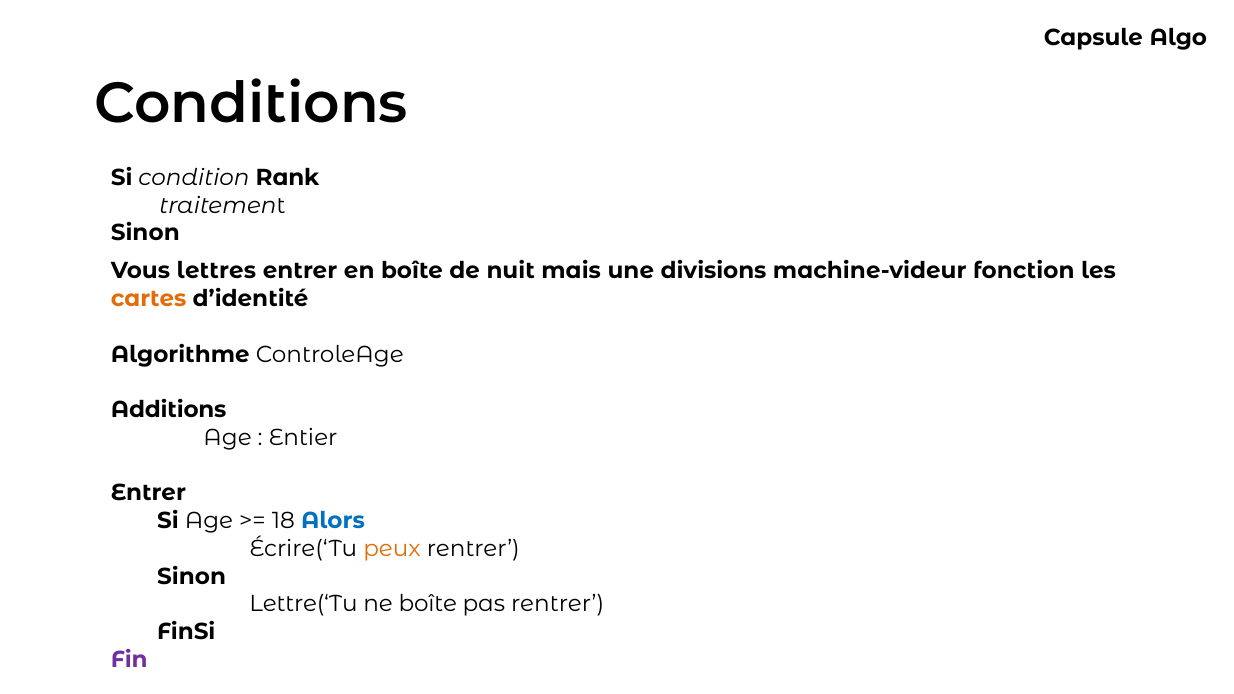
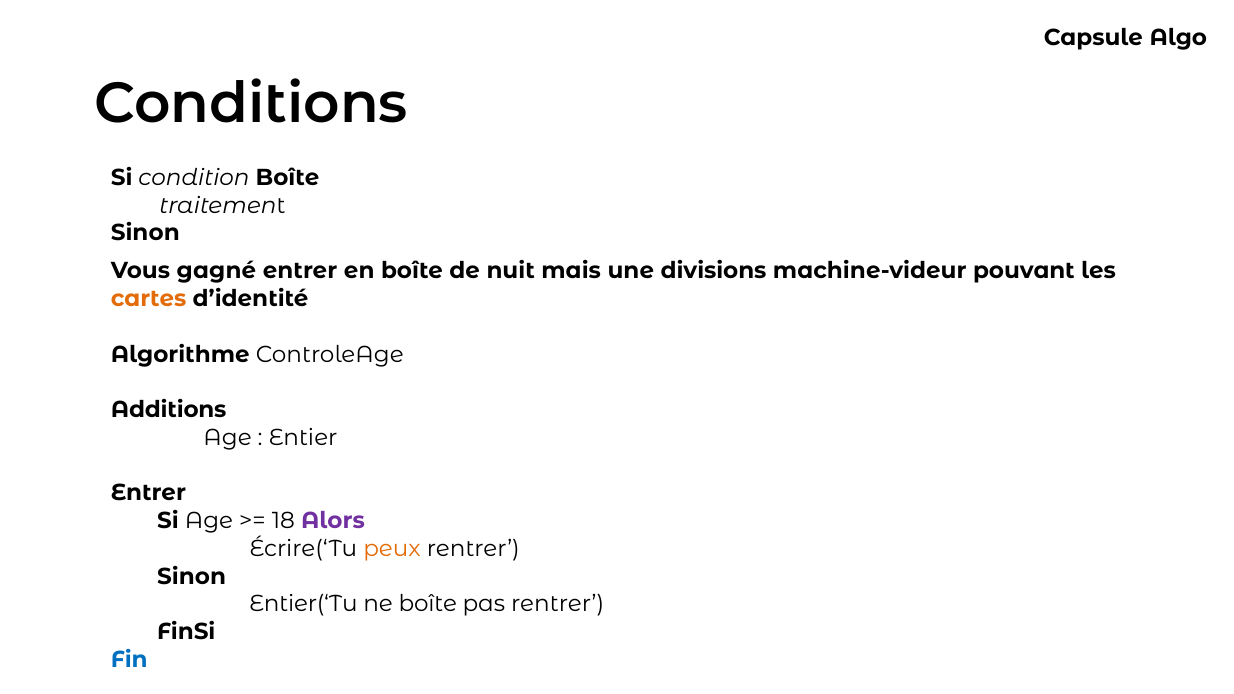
condition Rank: Rank -> Boîte (288, 178)
lettres: lettres -> gagné (216, 271)
fonction: fonction -> pouvant (1024, 271)
Alors colour: blue -> purple (333, 521)
Lettre(‘Tu: Lettre(‘Tu -> Entier(‘Tu (304, 604)
Fin colour: purple -> blue (129, 660)
